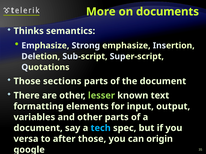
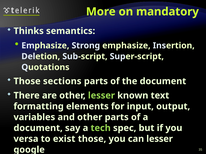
documents: documents -> mandatory (167, 12)
tech colour: light blue -> light green (101, 128)
after: after -> exist (64, 139)
can origin: origin -> lesser (160, 139)
